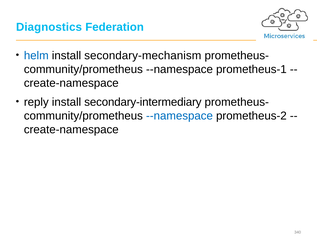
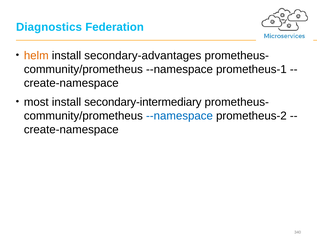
helm colour: blue -> orange (36, 56)
secondary-mechanism: secondary-mechanism -> secondary-advantages (143, 56)
reply: reply -> most (36, 102)
